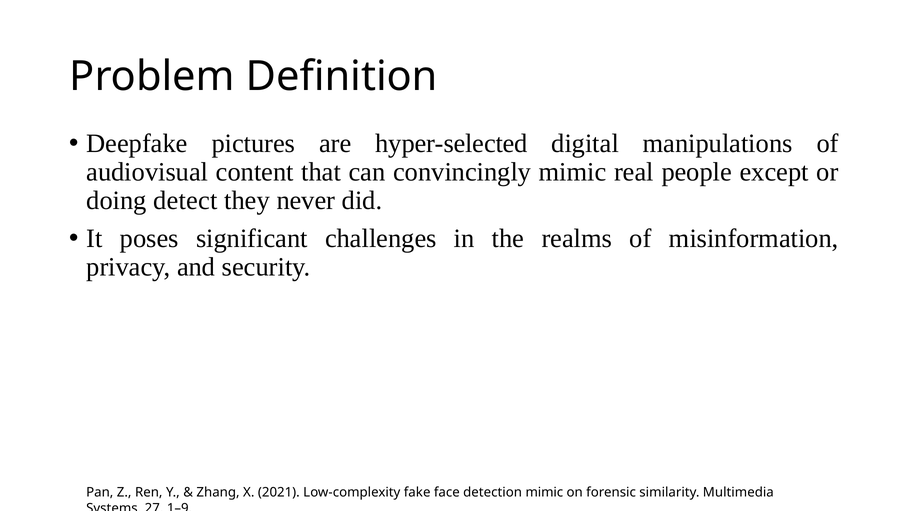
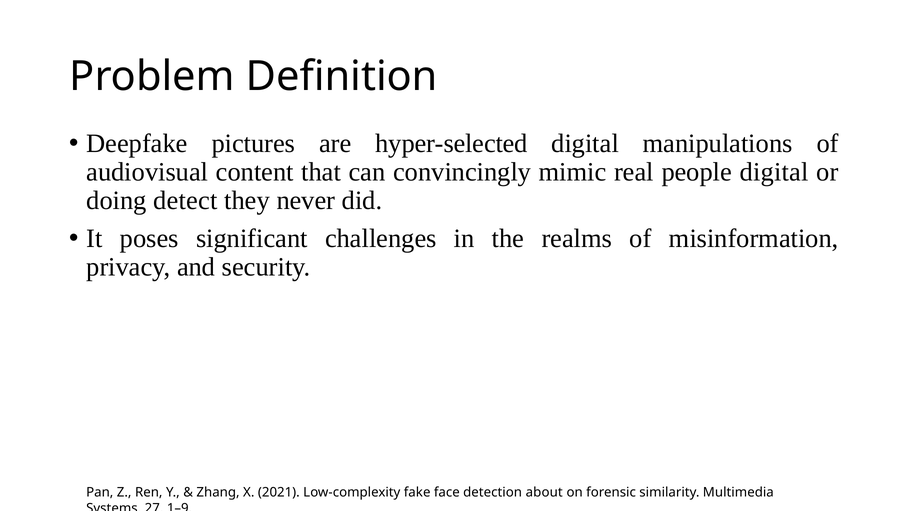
people except: except -> digital (774, 172)
detection mimic: mimic -> about (544, 493)
